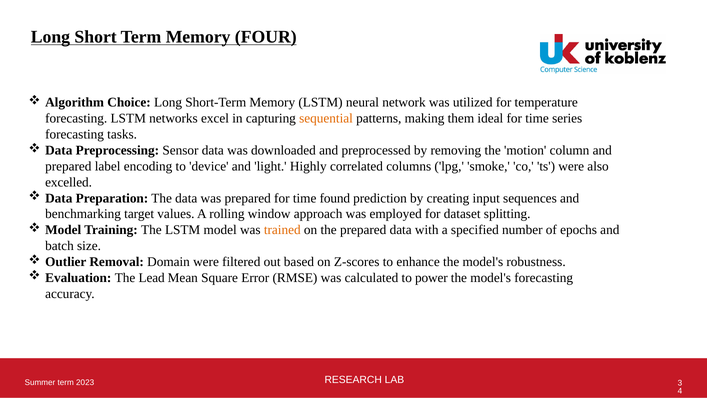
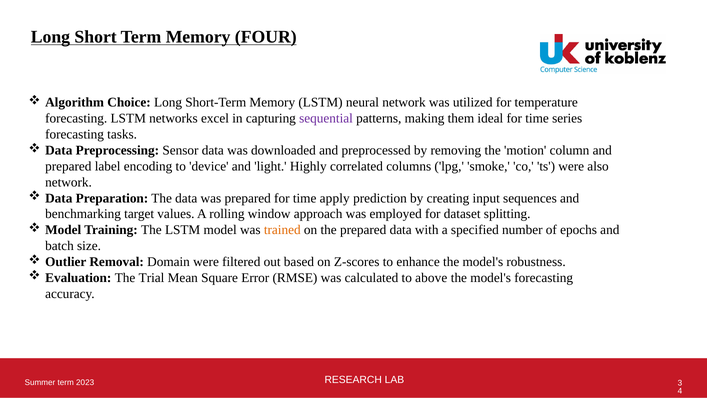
sequential colour: orange -> purple (326, 118)
excelled: excelled -> network (69, 182)
found: found -> apply (335, 198)
Lead: Lead -> Trial (152, 278)
power: power -> above (431, 278)
